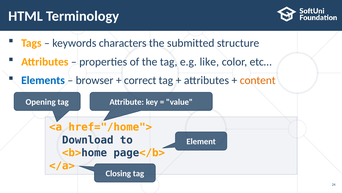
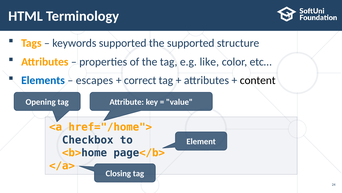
keywords characters: characters -> supported (123, 43)
the submitted: submitted -> supported (191, 43)
browser: browser -> escapes (94, 80)
content colour: orange -> black (258, 80)
Download: Download -> Checkbox (88, 140)
